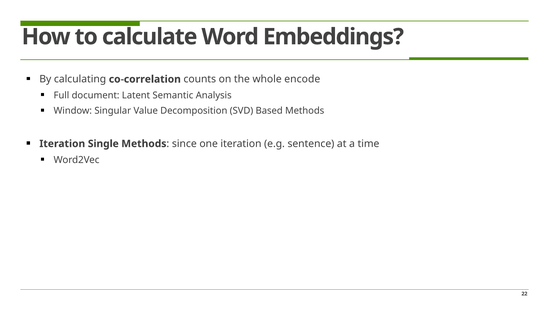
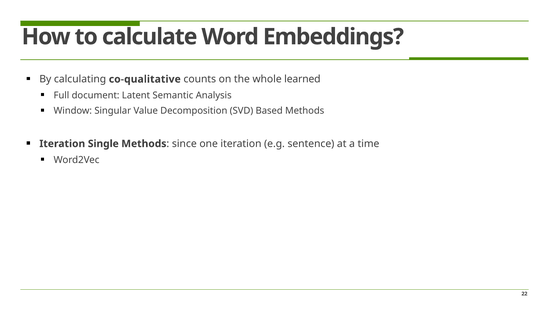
co-correlation: co-correlation -> co-qualitative (145, 79)
encode: encode -> learned (302, 79)
